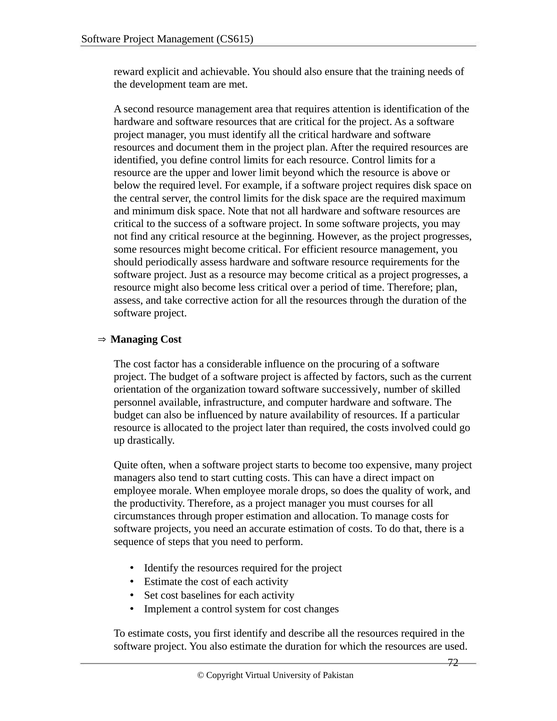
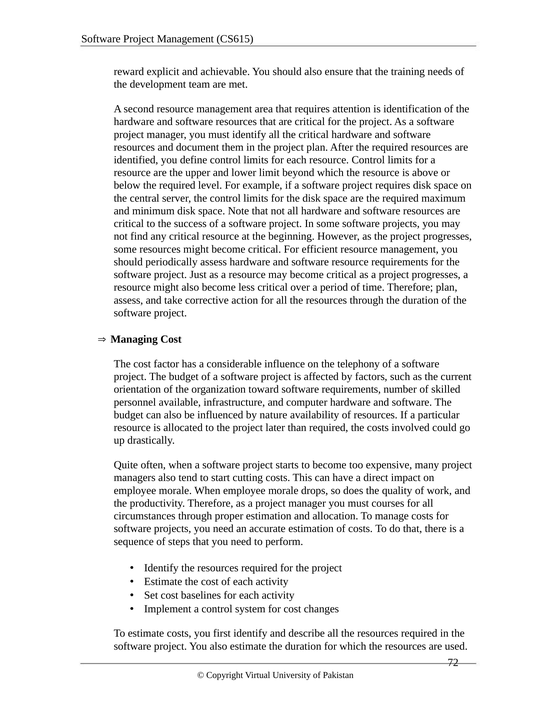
procuring: procuring -> telephony (359, 364)
software successively: successively -> requirements (351, 389)
